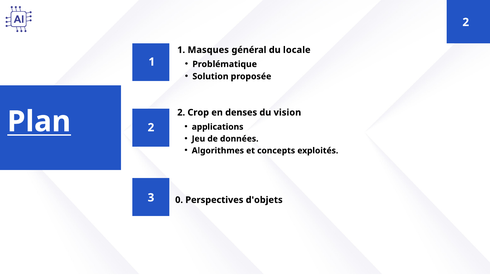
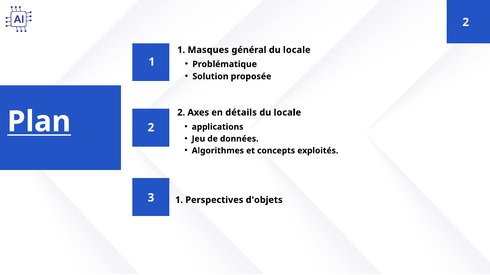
Crop: Crop -> Axes (198, 113)
denses: denses -> détails (241, 113)
vision: vision -> locale (287, 113)
3 0: 0 -> 1 (179, 200)
